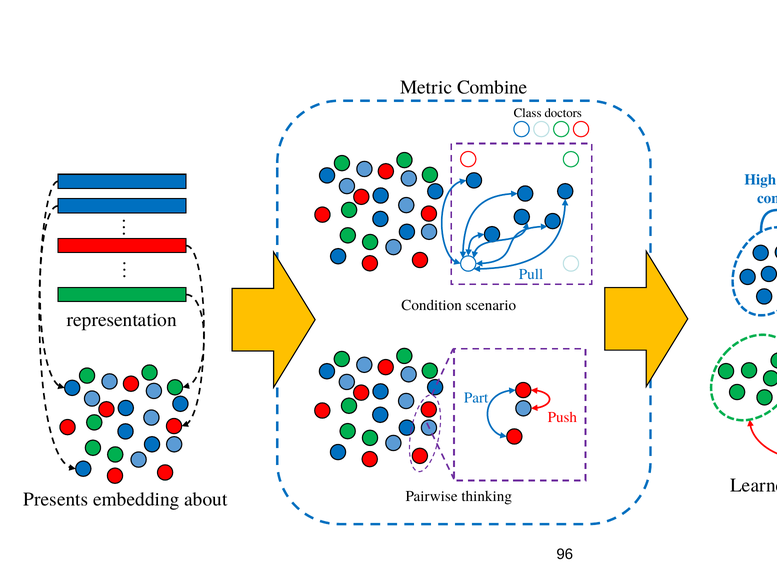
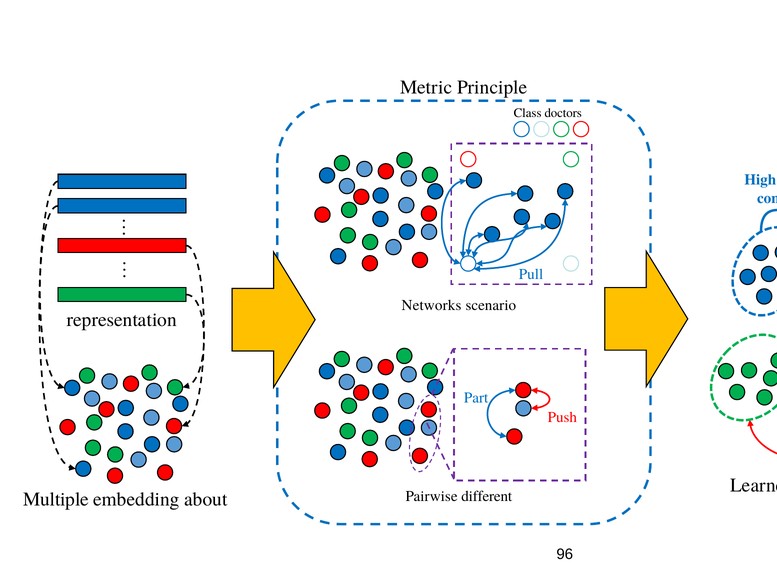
Combine: Combine -> Principle (492, 87)
Condition: Condition -> Networks (431, 305)
Presents: Presents -> Multiple (56, 499)
thinking: thinking -> different (487, 496)
